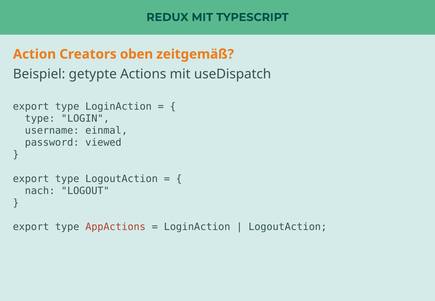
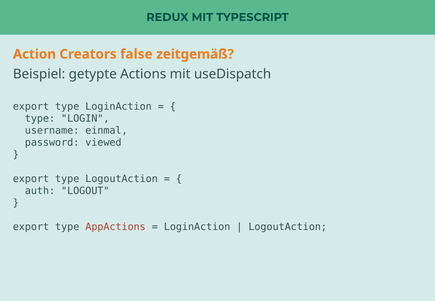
oben: oben -> false (136, 54)
nach: nach -> auth (40, 191)
